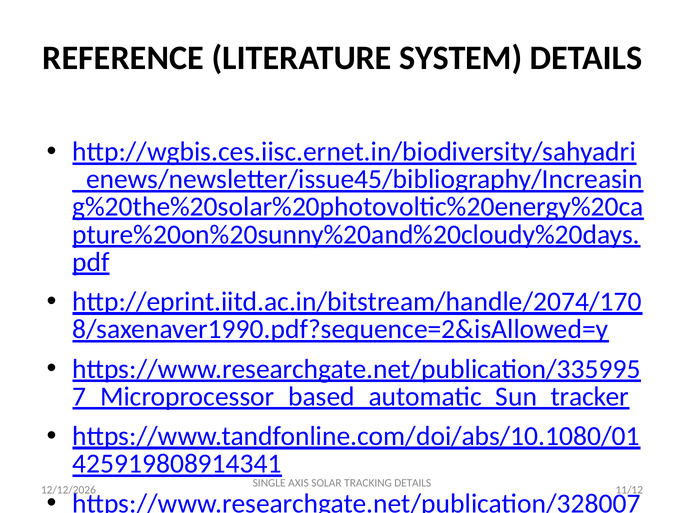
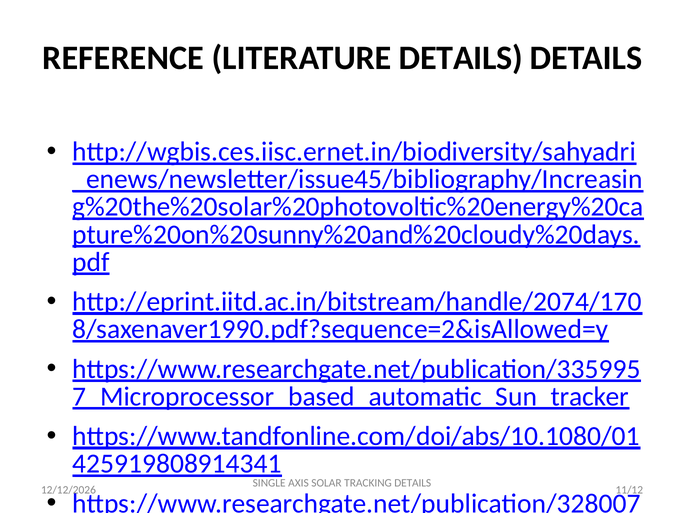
LITERATURE SYSTEM: SYSTEM -> DETAILS (461, 58)
